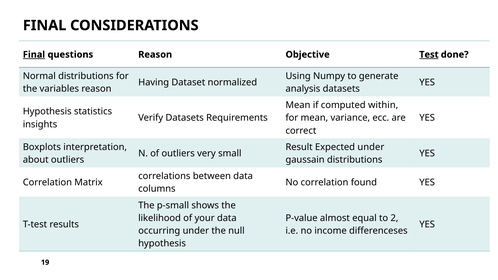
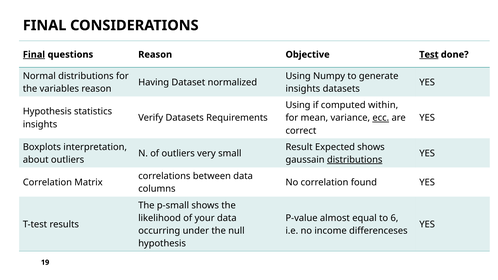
analysis: analysis -> insights (303, 89)
Mean: Mean -> Using (298, 105)
ecc underline: none -> present (381, 118)
Expected under: under -> shows (371, 147)
distributions underline: none -> present (355, 160)
2: 2 -> 6 (394, 218)
